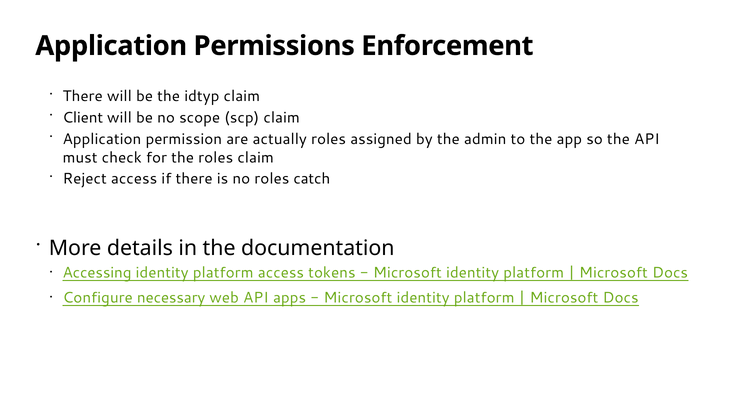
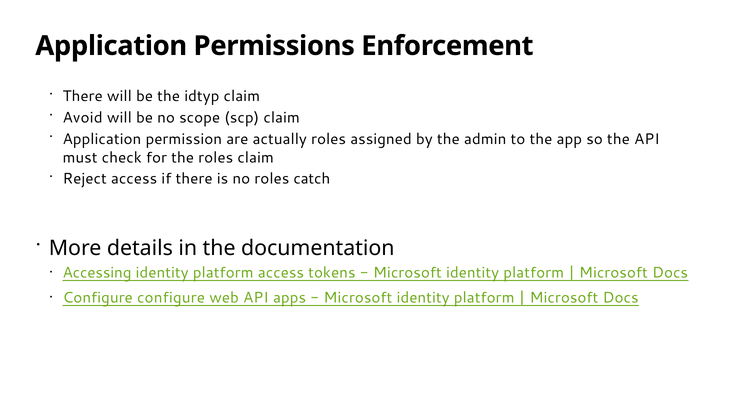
Client: Client -> Avoid (83, 118)
Configure necessary: necessary -> configure (171, 297)
